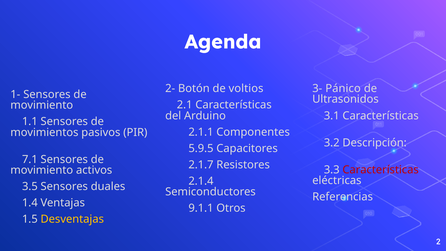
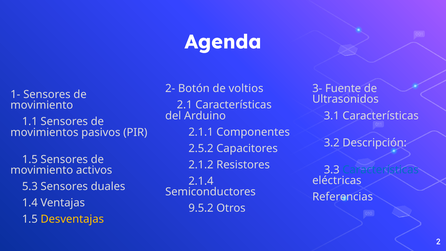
Pánico: Pánico -> Fuente (343, 89)
5.9.5: 5.9.5 -> 2.5.2 (201, 148)
7.1: 7.1 -> 1.5 (30, 159)
2.1.7: 2.1.7 -> 2.1.2 (201, 165)
Características colour: red -> blue (381, 170)
3.5: 3.5 -> 5.3 (30, 186)
9.1.1: 9.1.1 -> 9.5.2 (201, 208)
